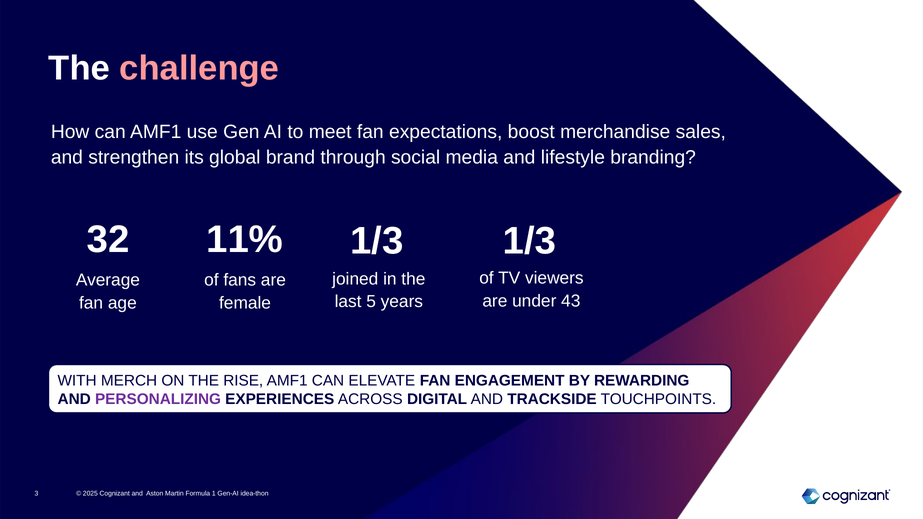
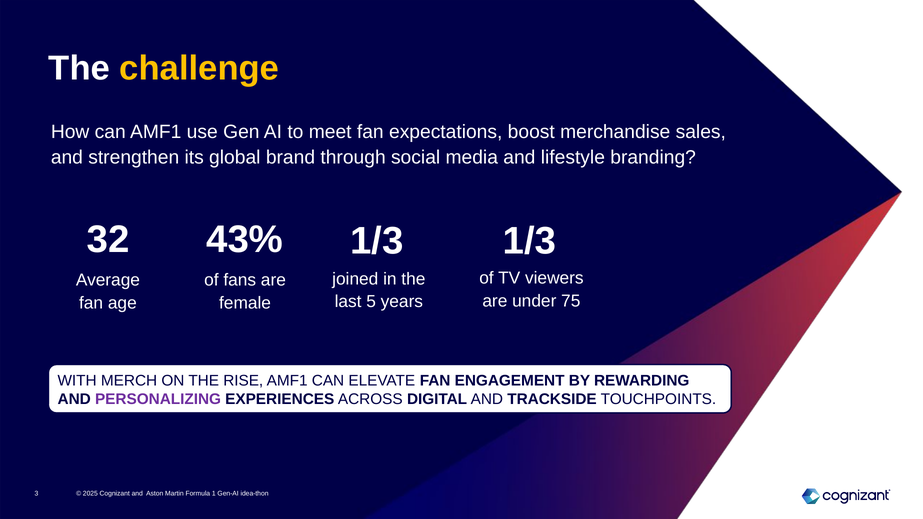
challenge colour: pink -> yellow (199, 68)
11%: 11% -> 43% (245, 240)
43: 43 -> 75 (571, 301)
